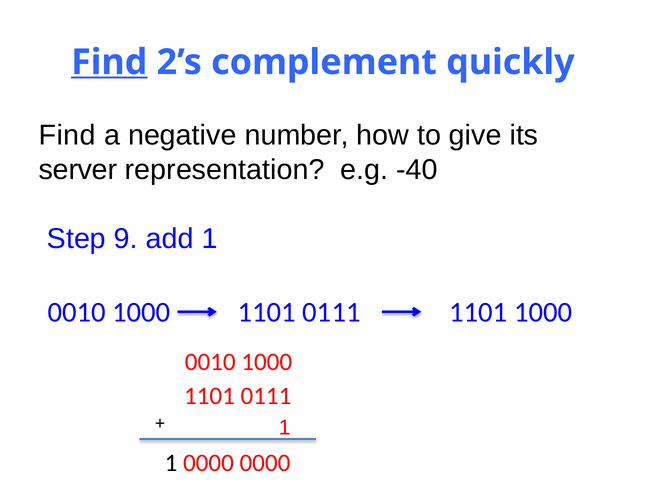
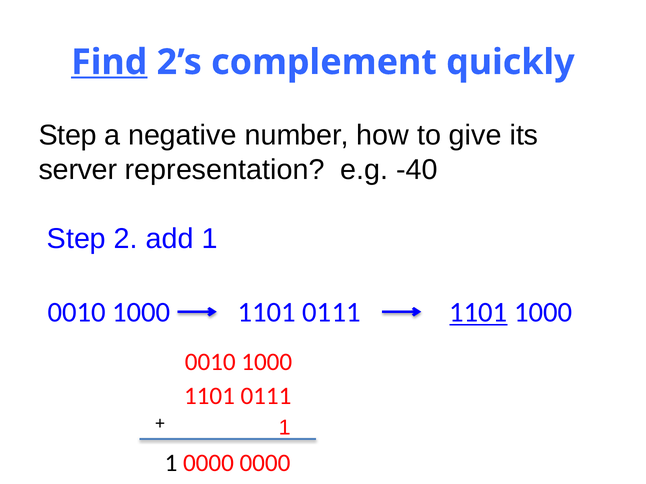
Find: Find -> Step (68, 136)
9: 9 -> 2 (126, 239)
1101 underline: none -> present (478, 313)
